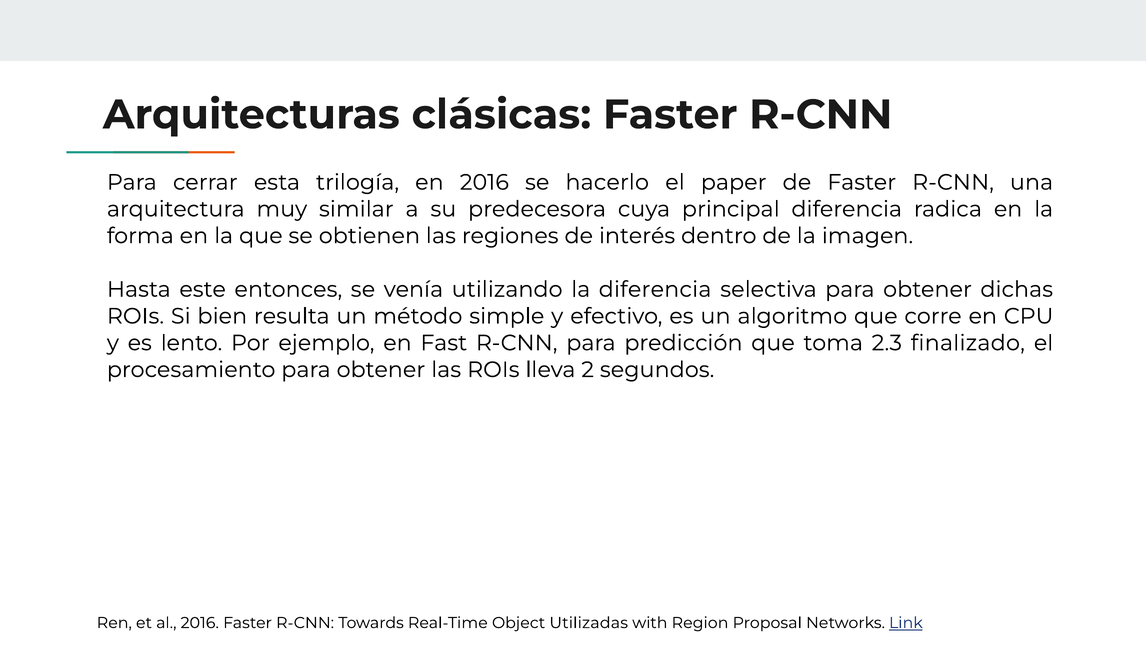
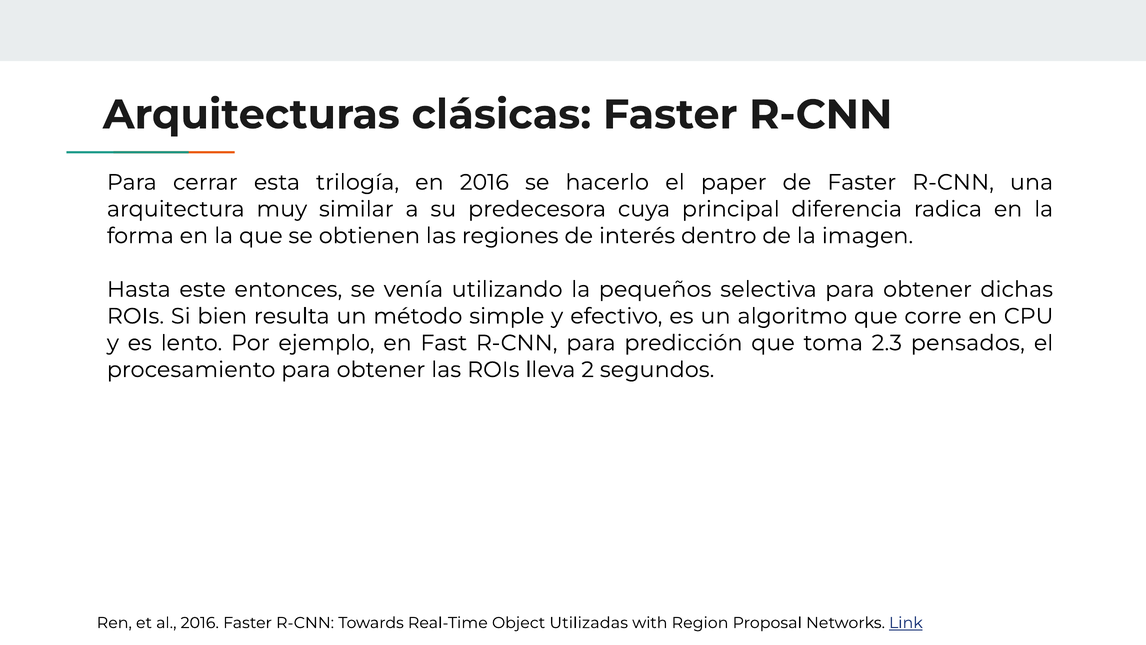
la diferencia: diferencia -> pequeños (655, 289)
finalizado: finalizado -> pensados (968, 343)
